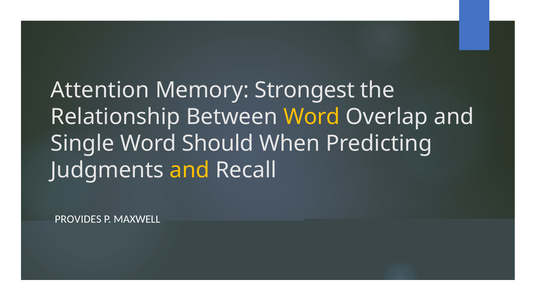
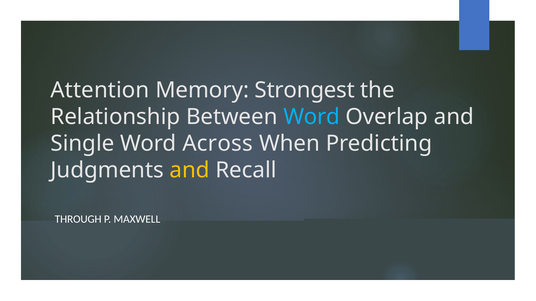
Word colour: yellow -> light blue (312, 117)
Should: Should -> Across (218, 144)
PROVIDES: PROVIDES -> THROUGH (78, 220)
